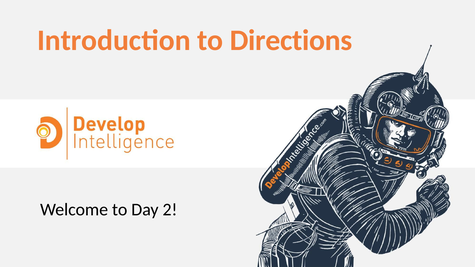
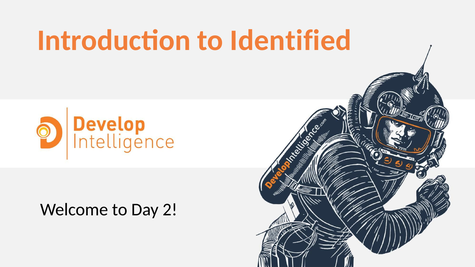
Directions: Directions -> Identified (291, 40)
